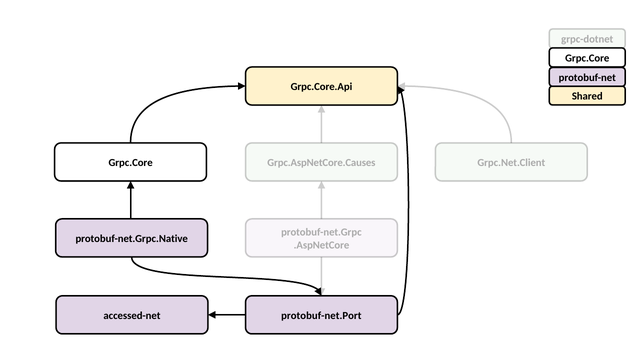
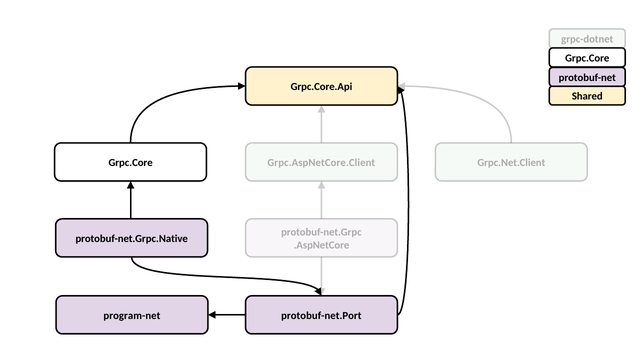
Grpc.AspNetCore.Causes: Grpc.AspNetCore.Causes -> Grpc.AspNetCore.Client (321, 163)
accessed-net: accessed-net -> program-net (132, 315)
